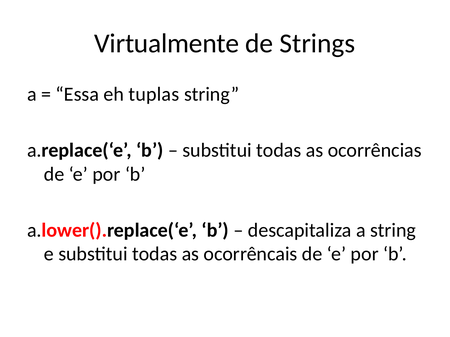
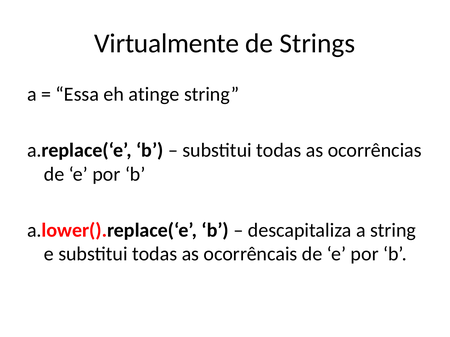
tuplas: tuplas -> atinge (154, 94)
